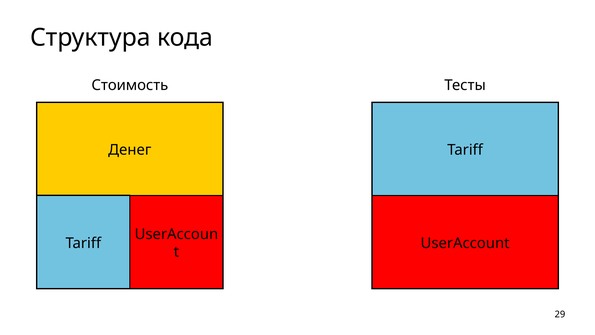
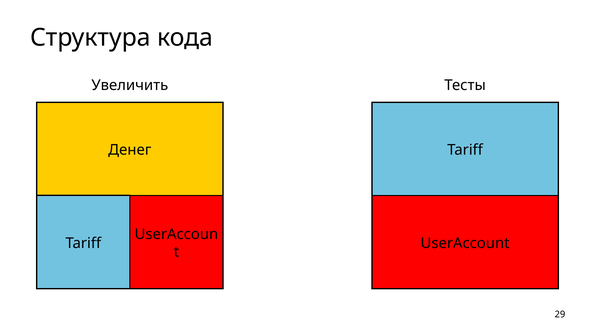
Стоимость: Стоимость -> Увеличить (130, 85)
